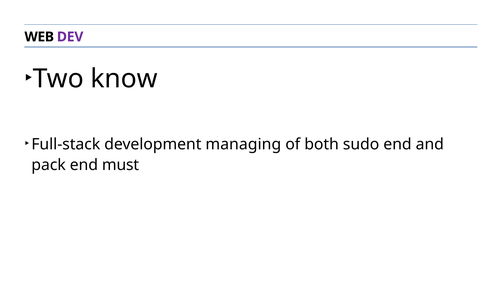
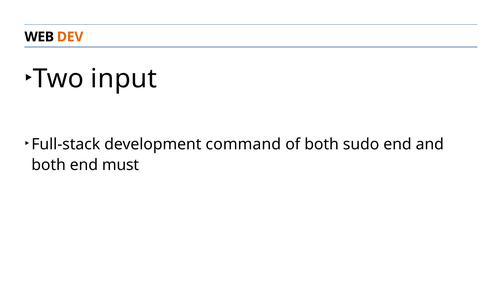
DEV colour: purple -> orange (70, 37)
know: know -> input (124, 79)
managing: managing -> command (243, 144)
pack: pack -> both (49, 165)
